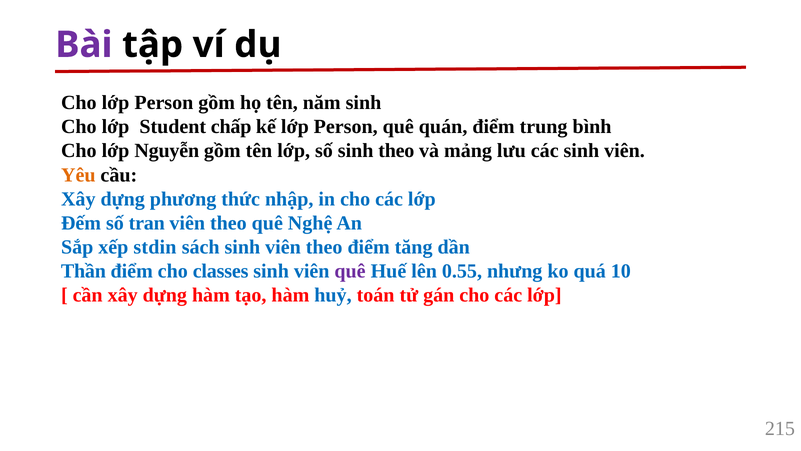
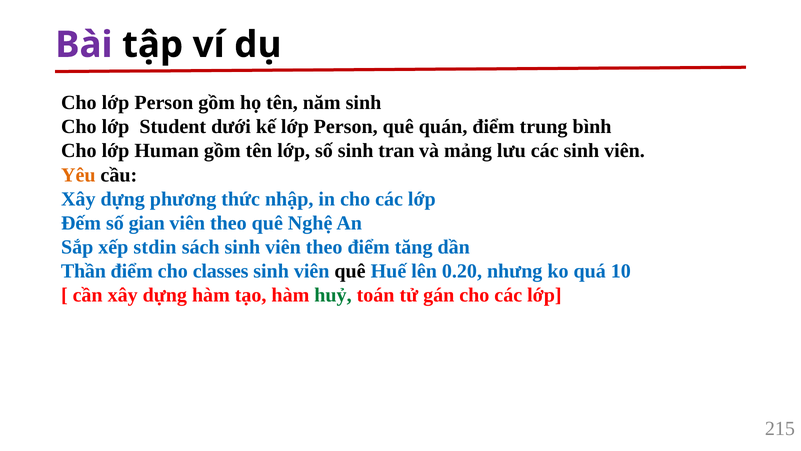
chấp: chấp -> dưới (231, 127)
Nguyễn: Nguyễn -> Human (167, 151)
sinh theo: theo -> tran (396, 151)
tran: tran -> gian (147, 223)
quê colour: purple -> black (350, 271)
0.55: 0.55 -> 0.20 (462, 271)
huỷ colour: blue -> green (333, 295)
